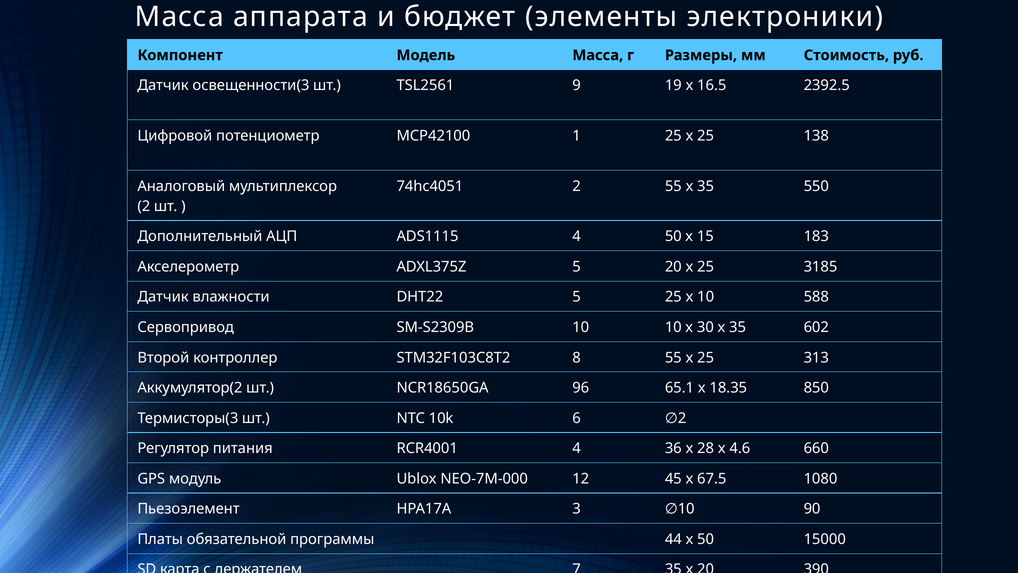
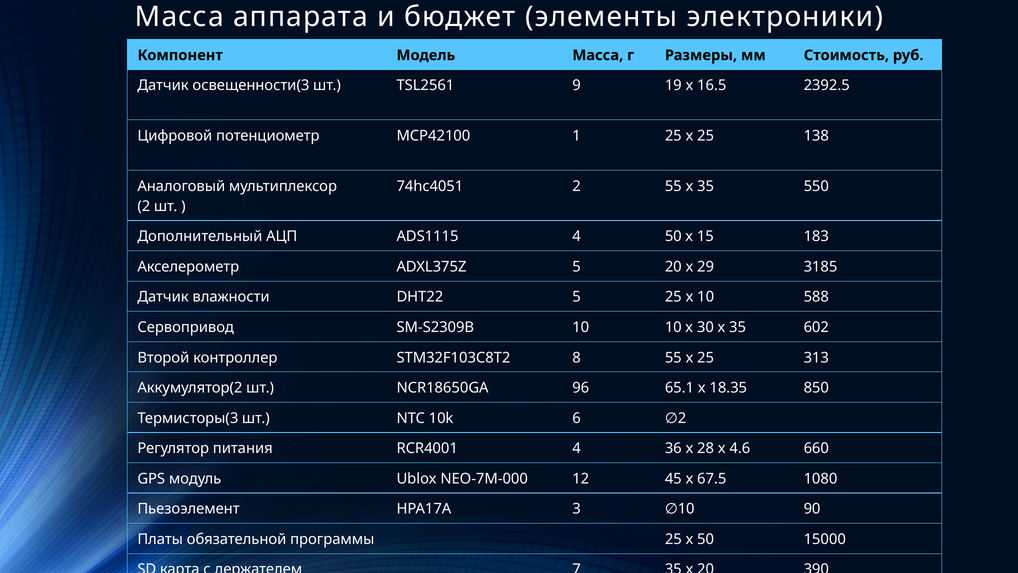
20 x 25: 25 -> 29 (706, 267)
программы 44: 44 -> 25 (673, 539)
